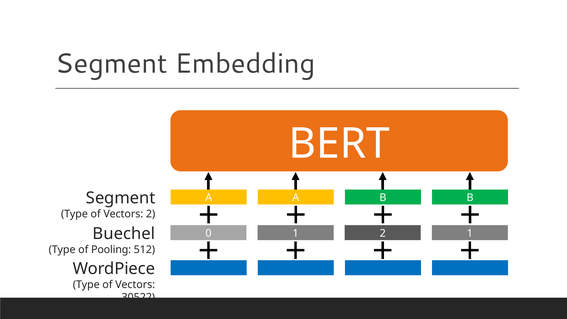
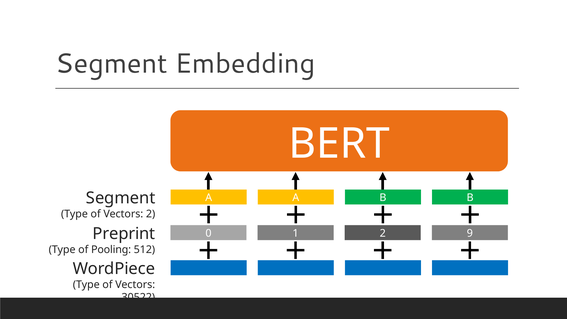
Buechel: Buechel -> Preprint (124, 234)
2 1: 1 -> 9 (470, 233)
